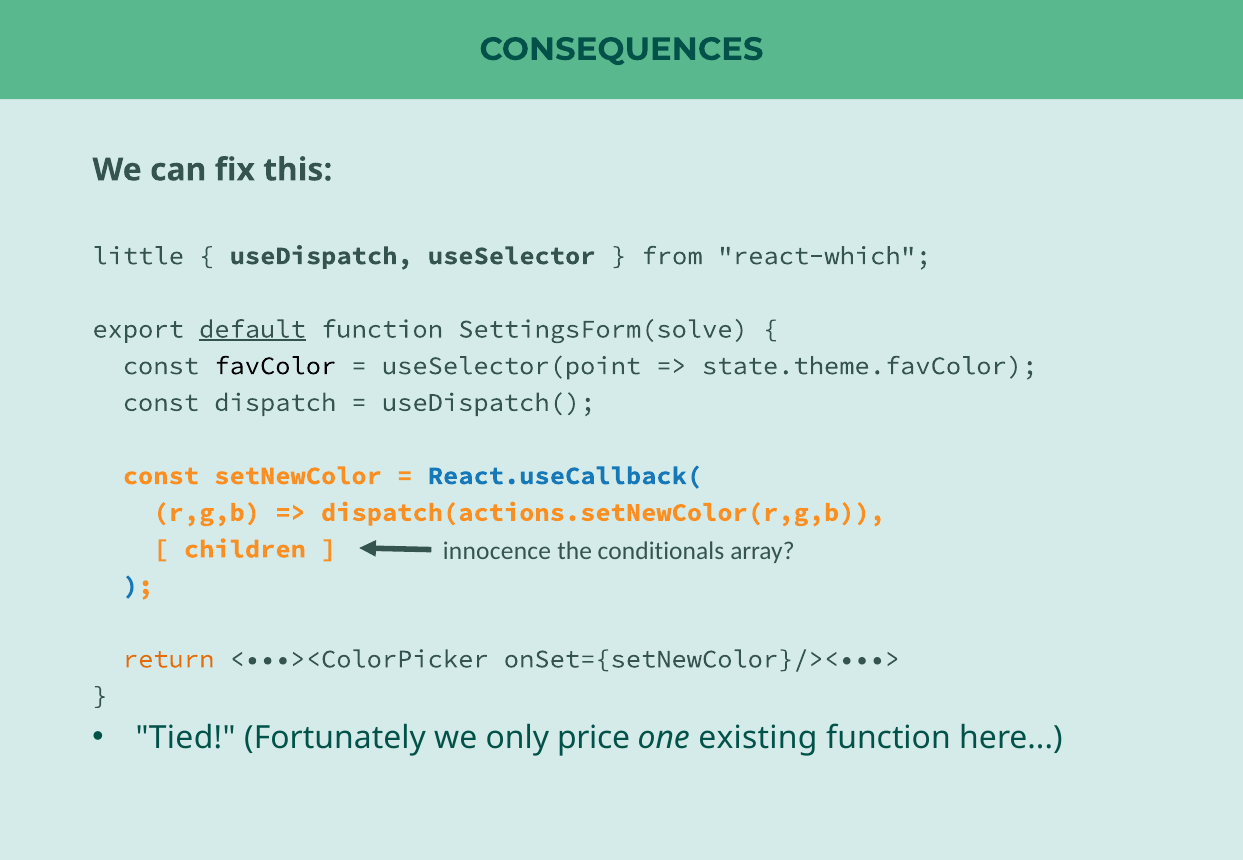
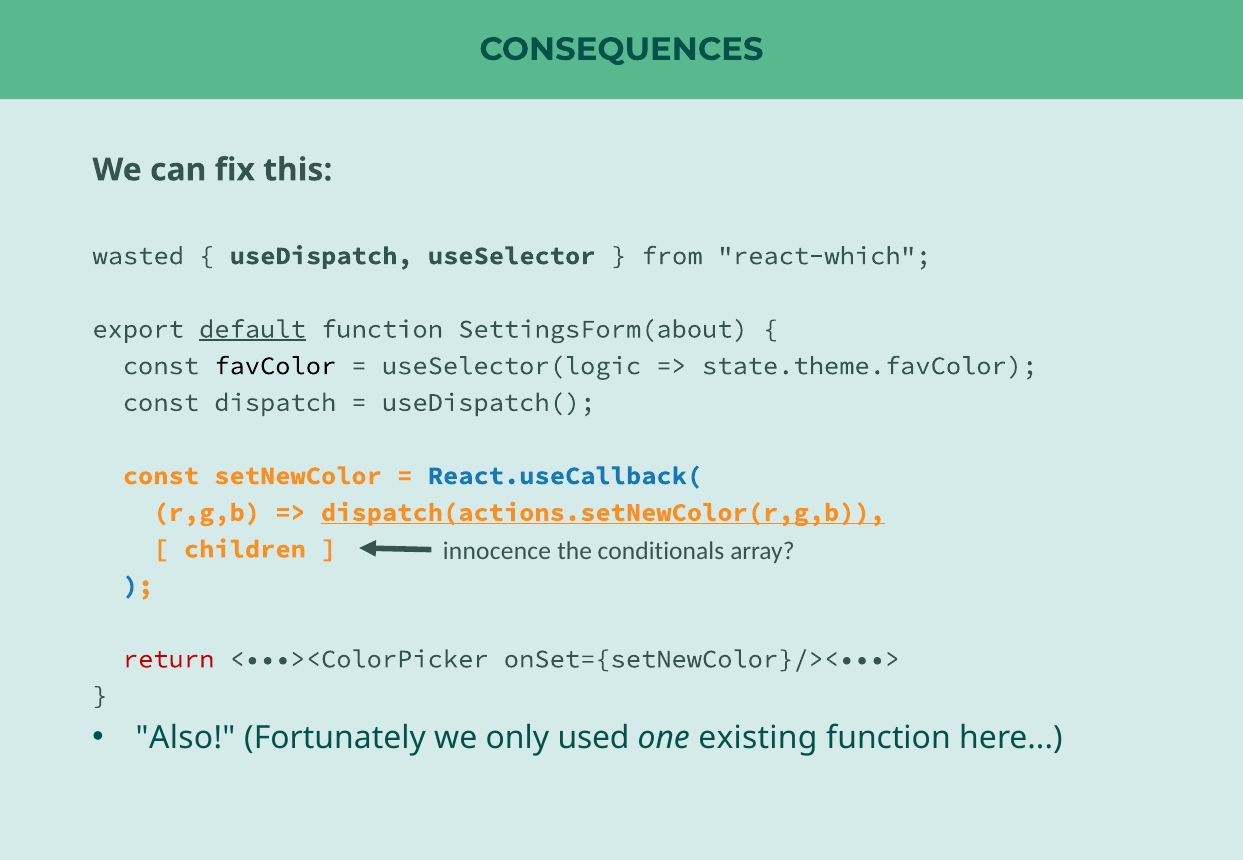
little: little -> wasted (138, 256)
SettingsForm(solve: SettingsForm(solve -> SettingsForm(about (603, 329)
useSelector(point: useSelector(point -> useSelector(logic (511, 366)
dispatch(actions.setNewColor(r,g,b underline: none -> present (603, 513)
return colour: orange -> red (169, 659)
Tied: Tied -> Also (186, 739)
price: price -> used (594, 739)
